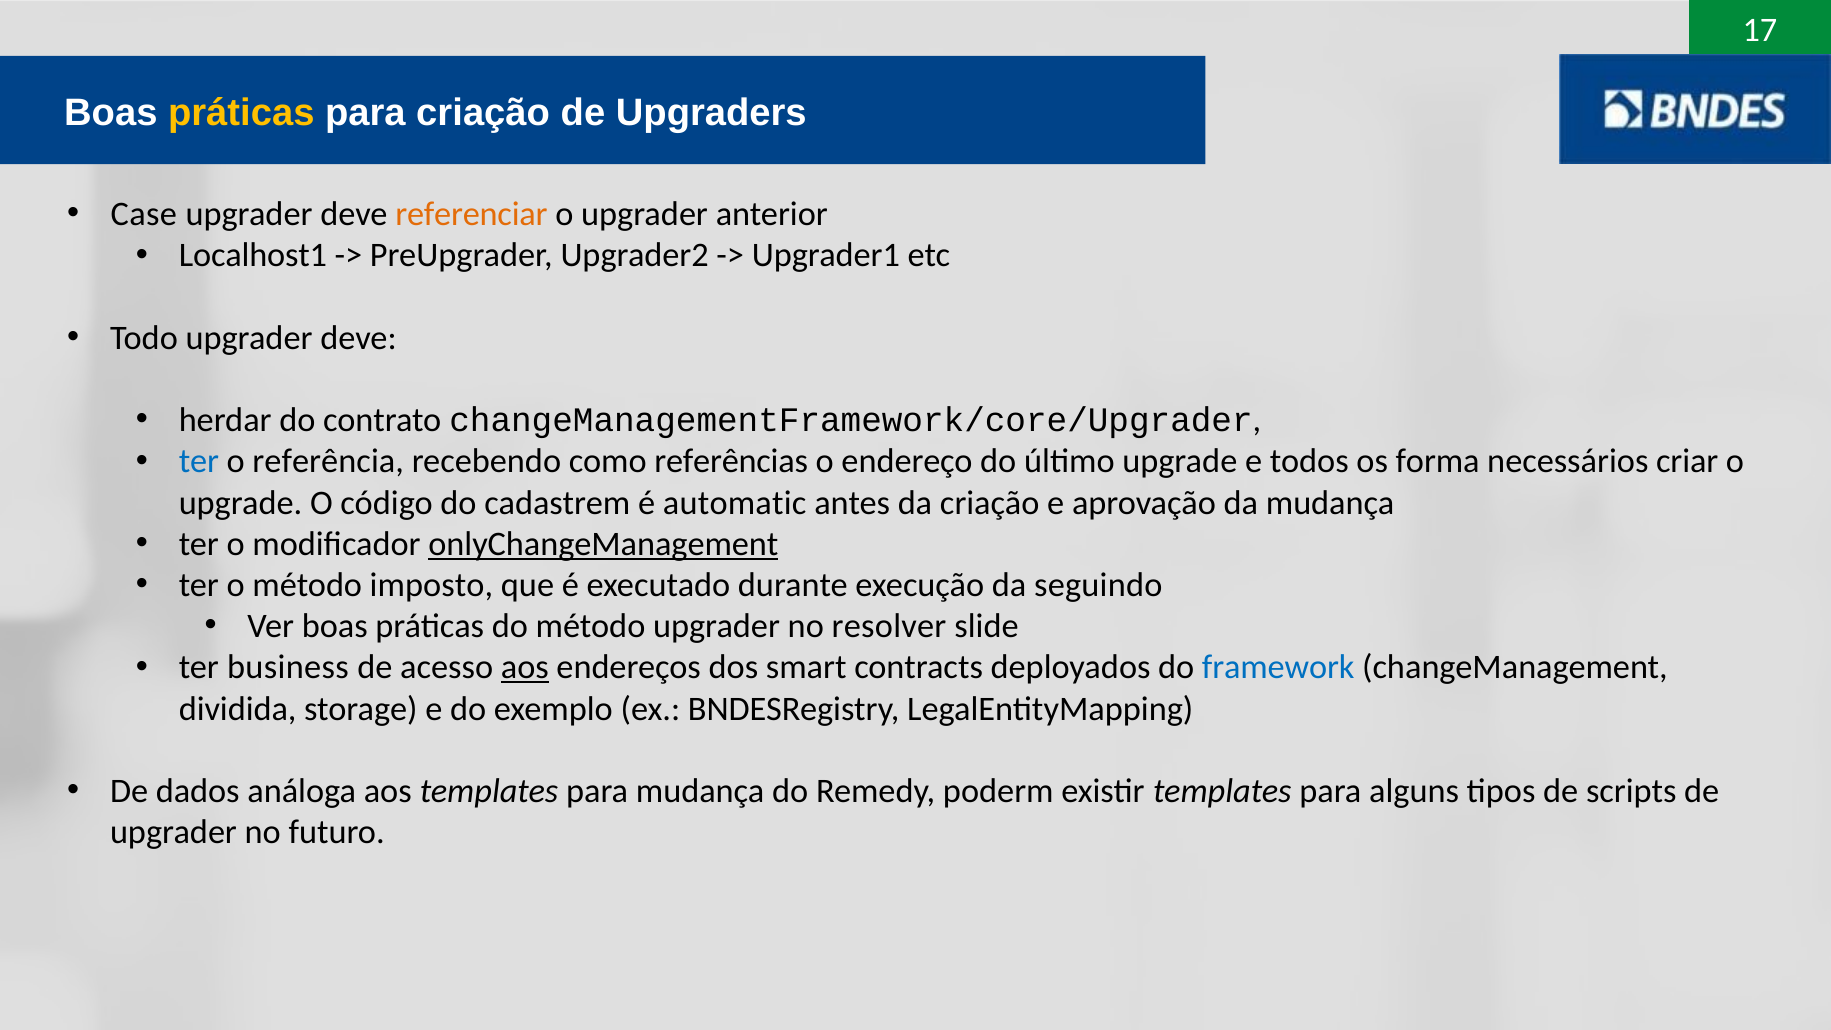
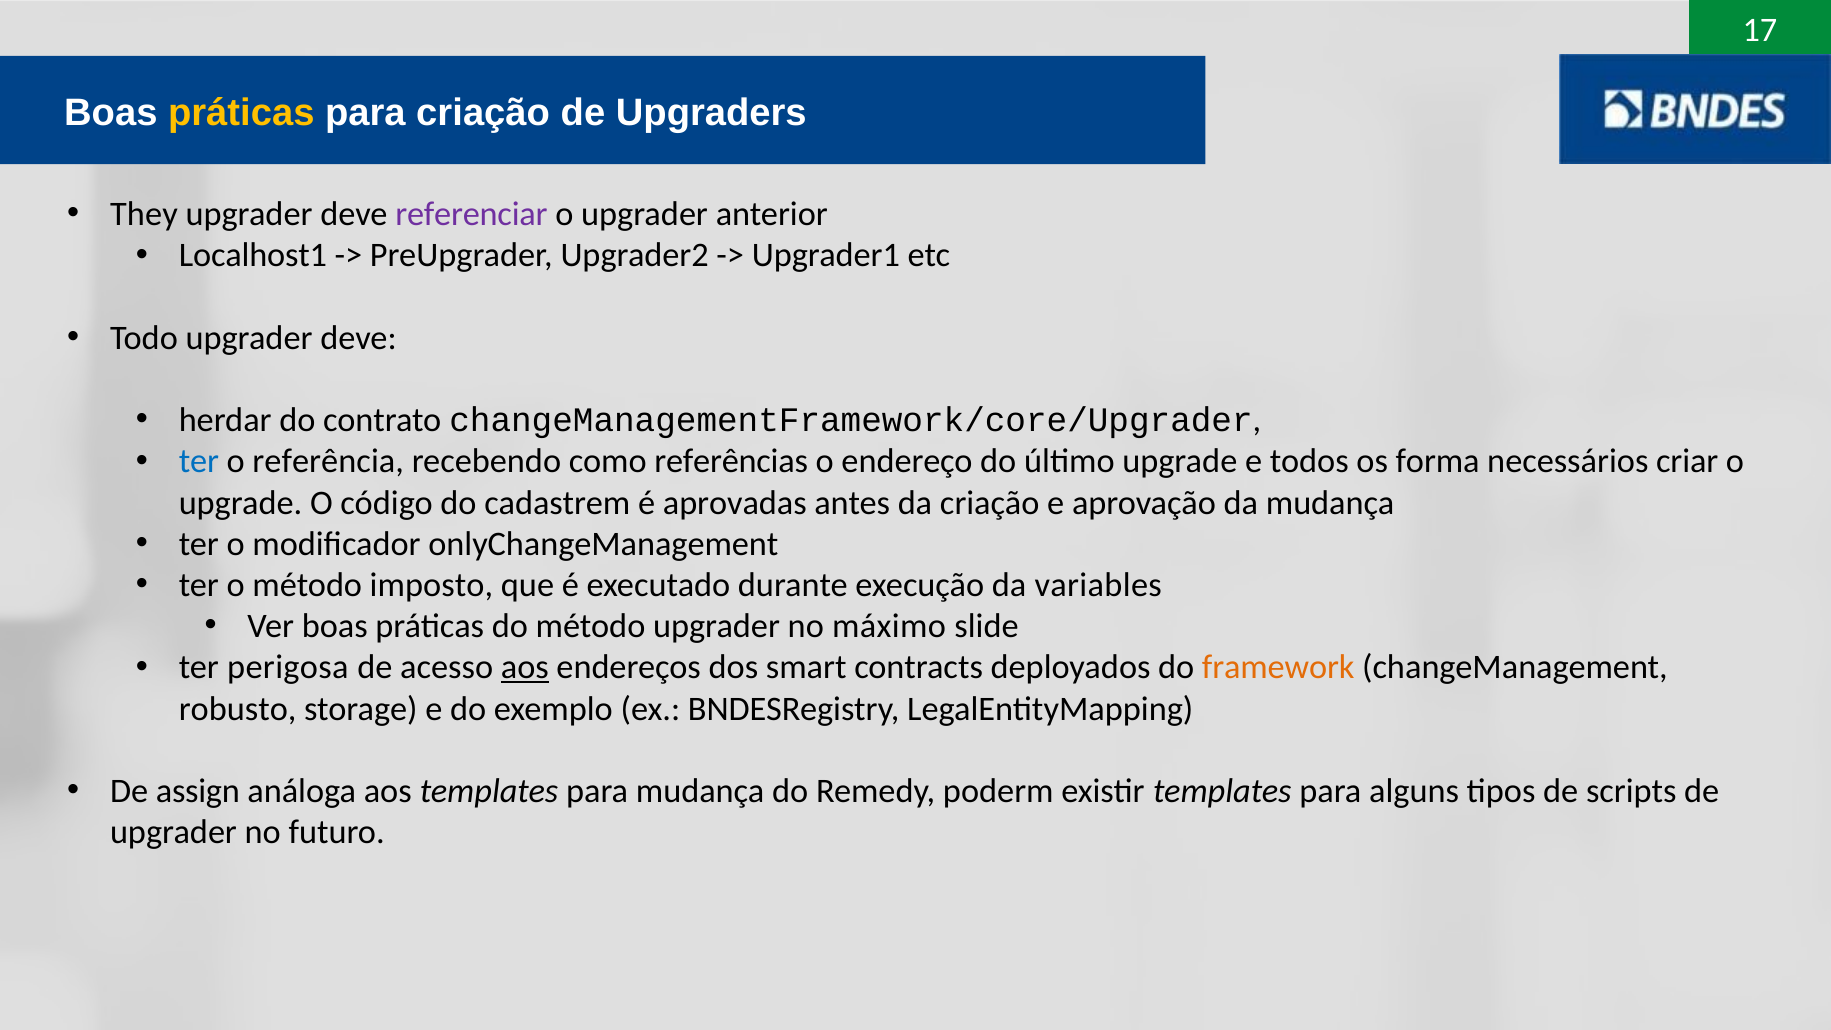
Case: Case -> They (144, 214)
referenciar colour: orange -> purple (471, 214)
automatic: automatic -> aprovadas (735, 503)
onlyChangeManagement underline: present -> none (603, 544)
seguindo: seguindo -> variables (1098, 585)
resolver: resolver -> máximo (889, 626)
business: business -> perigosa (288, 668)
framework colour: blue -> orange (1278, 668)
dividida: dividida -> robusto (238, 709)
dados: dados -> assign (198, 791)
